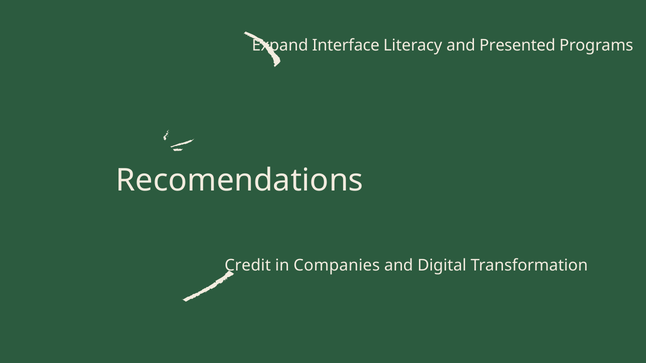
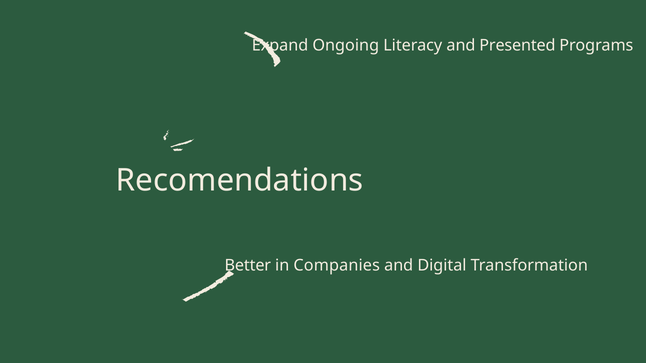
Interface: Interface -> Ongoing (346, 45)
Credit: Credit -> Better (248, 266)
